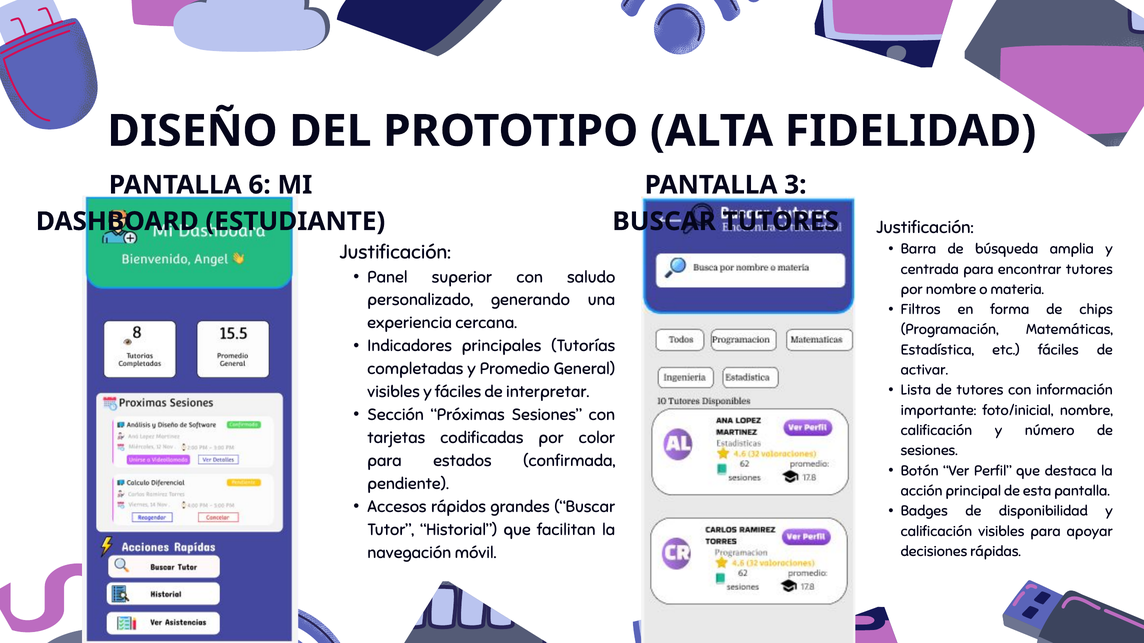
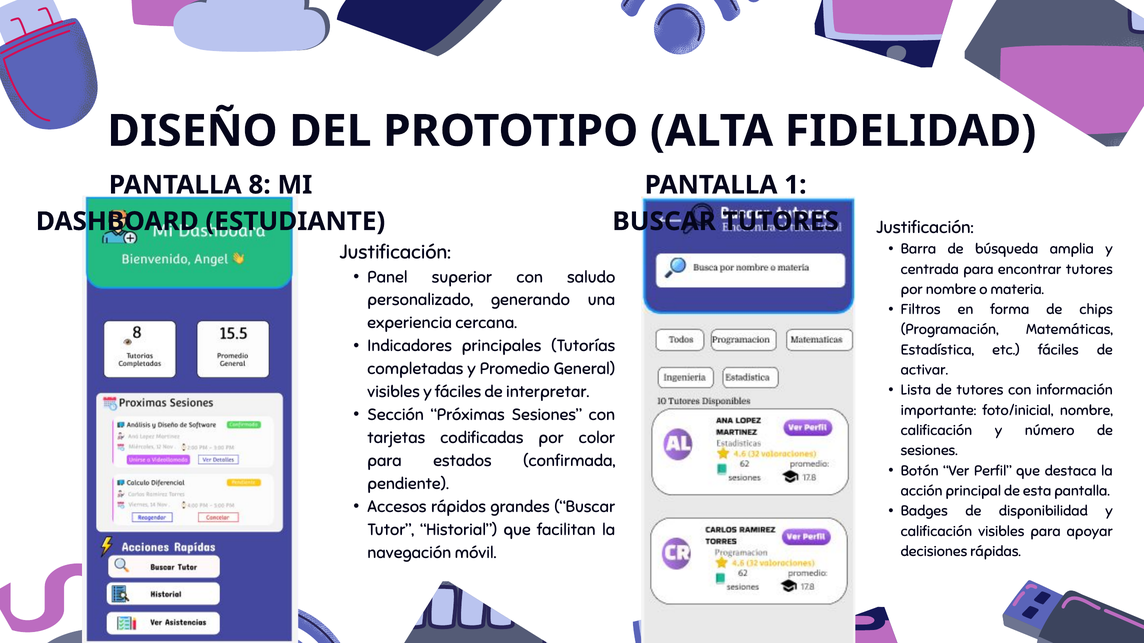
6: 6 -> 8 (260, 185)
3: 3 -> 1 (795, 185)
